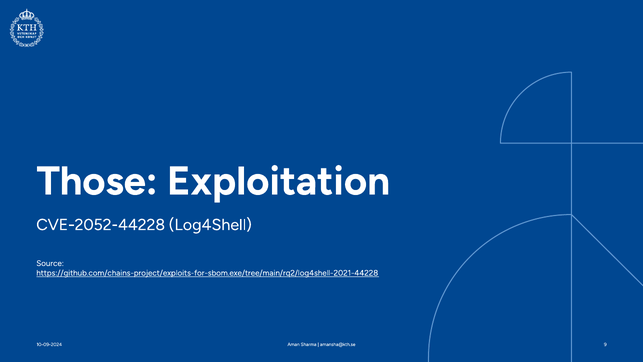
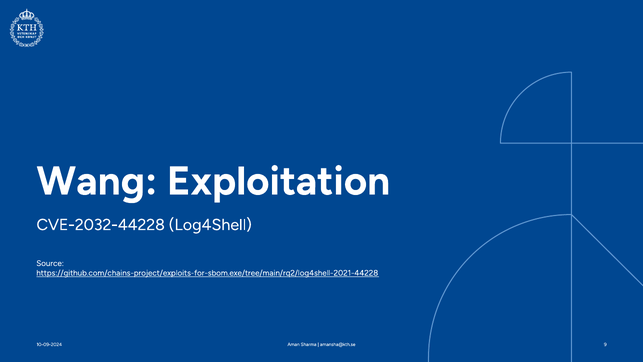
Those: Those -> Wang (97, 181)
CVE-2052-44228: CVE-2052-44228 -> CVE-2032-44228 (101, 225)
